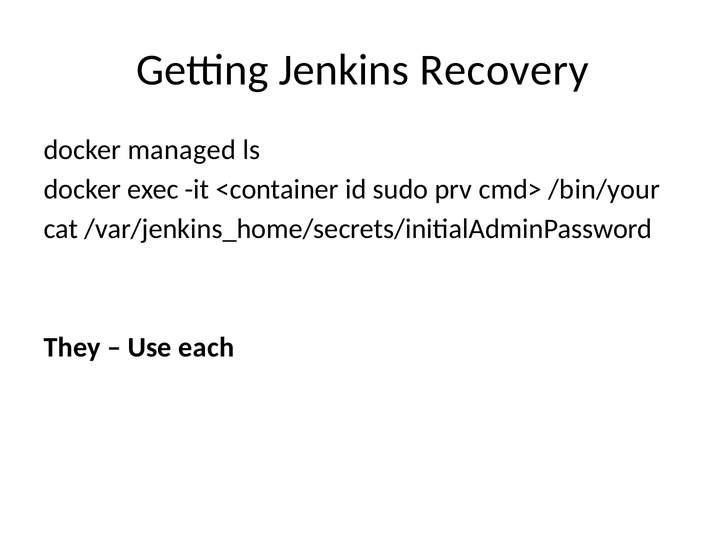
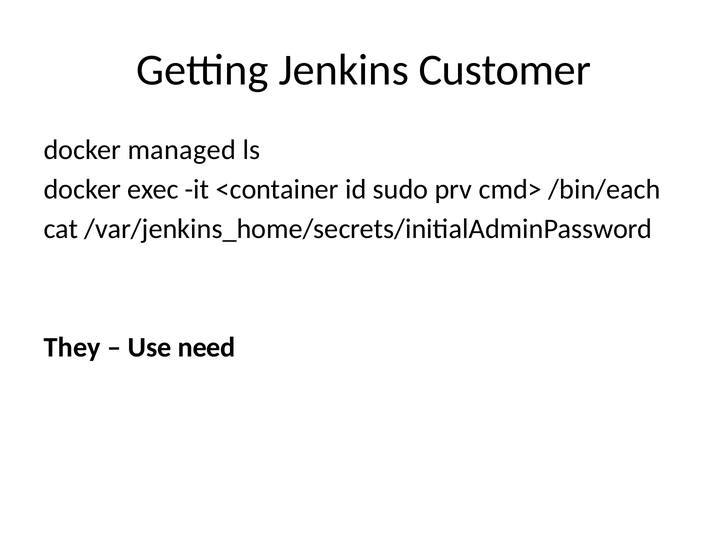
Recovery: Recovery -> Customer (505, 70)
/bin/your: /bin/your -> /bin/each (604, 189)
each: each -> need (207, 347)
